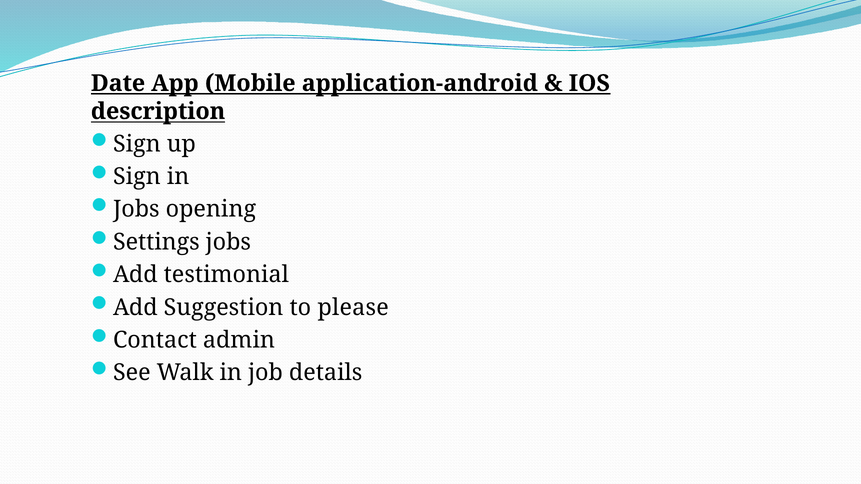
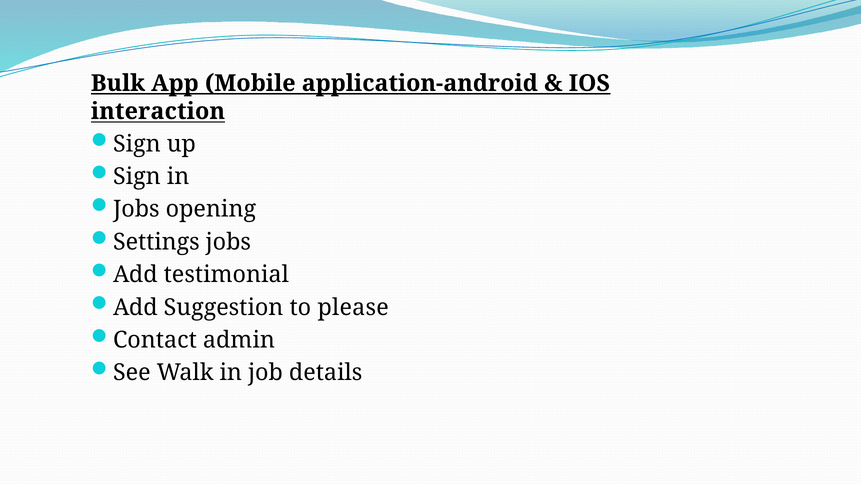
Date: Date -> Bulk (118, 83)
description: description -> interaction (158, 111)
